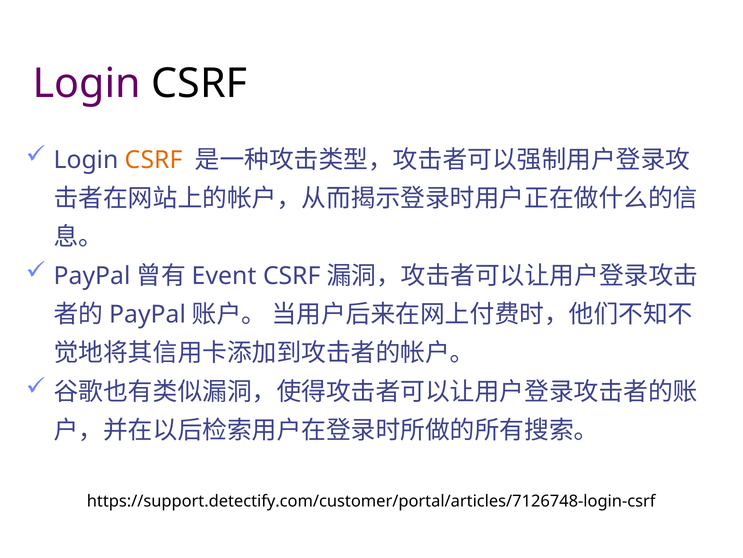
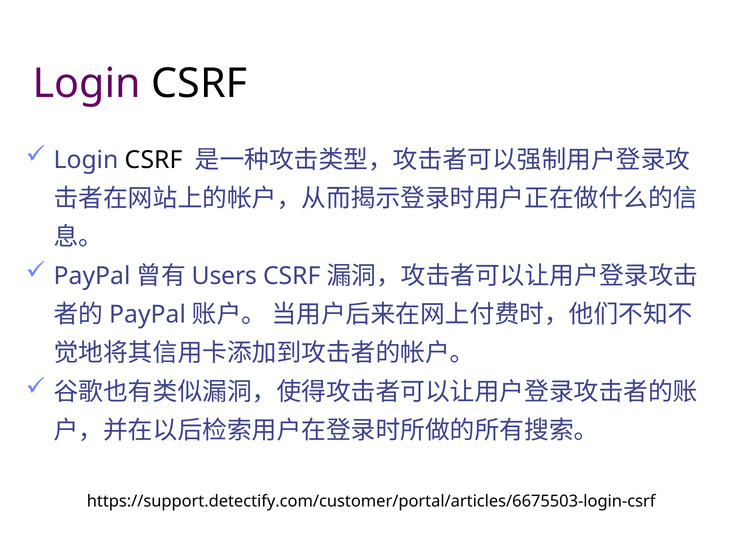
CSRF colour: orange -> black (154, 160)
Event: Event -> Users (224, 276)
https://support.detectify.com/customer/portal/articles/7126748-login-csrf: https://support.detectify.com/customer/portal/articles/7126748-login-csrf -> https://support.detectify.com/customer/portal/articles/6675503-login-csrf (371, 501)
